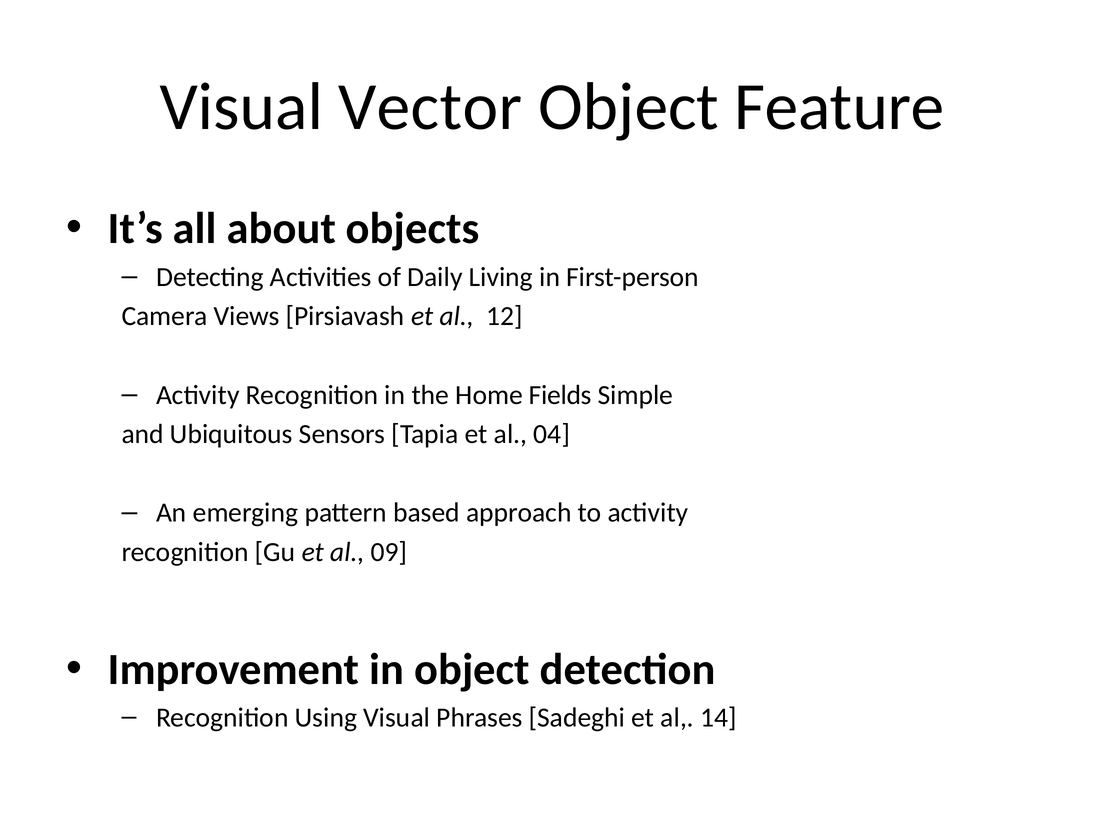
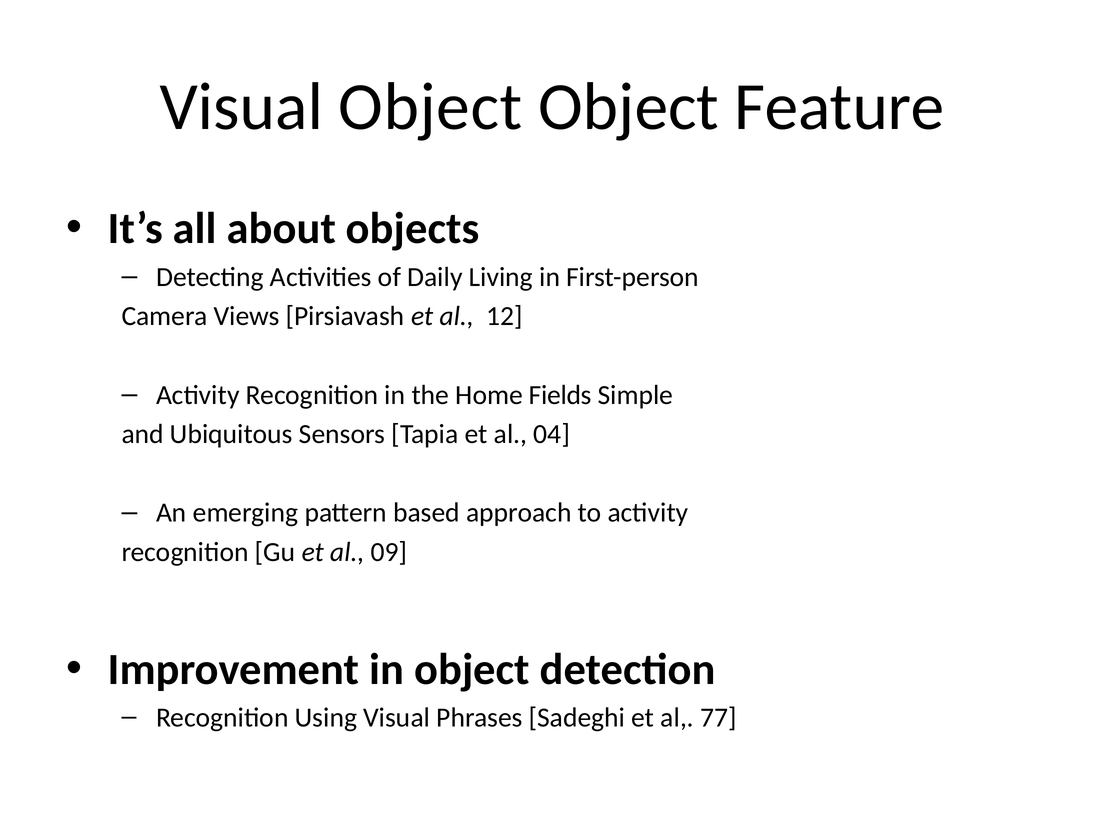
Visual Vector: Vector -> Object (430, 107)
14: 14 -> 77 (718, 717)
